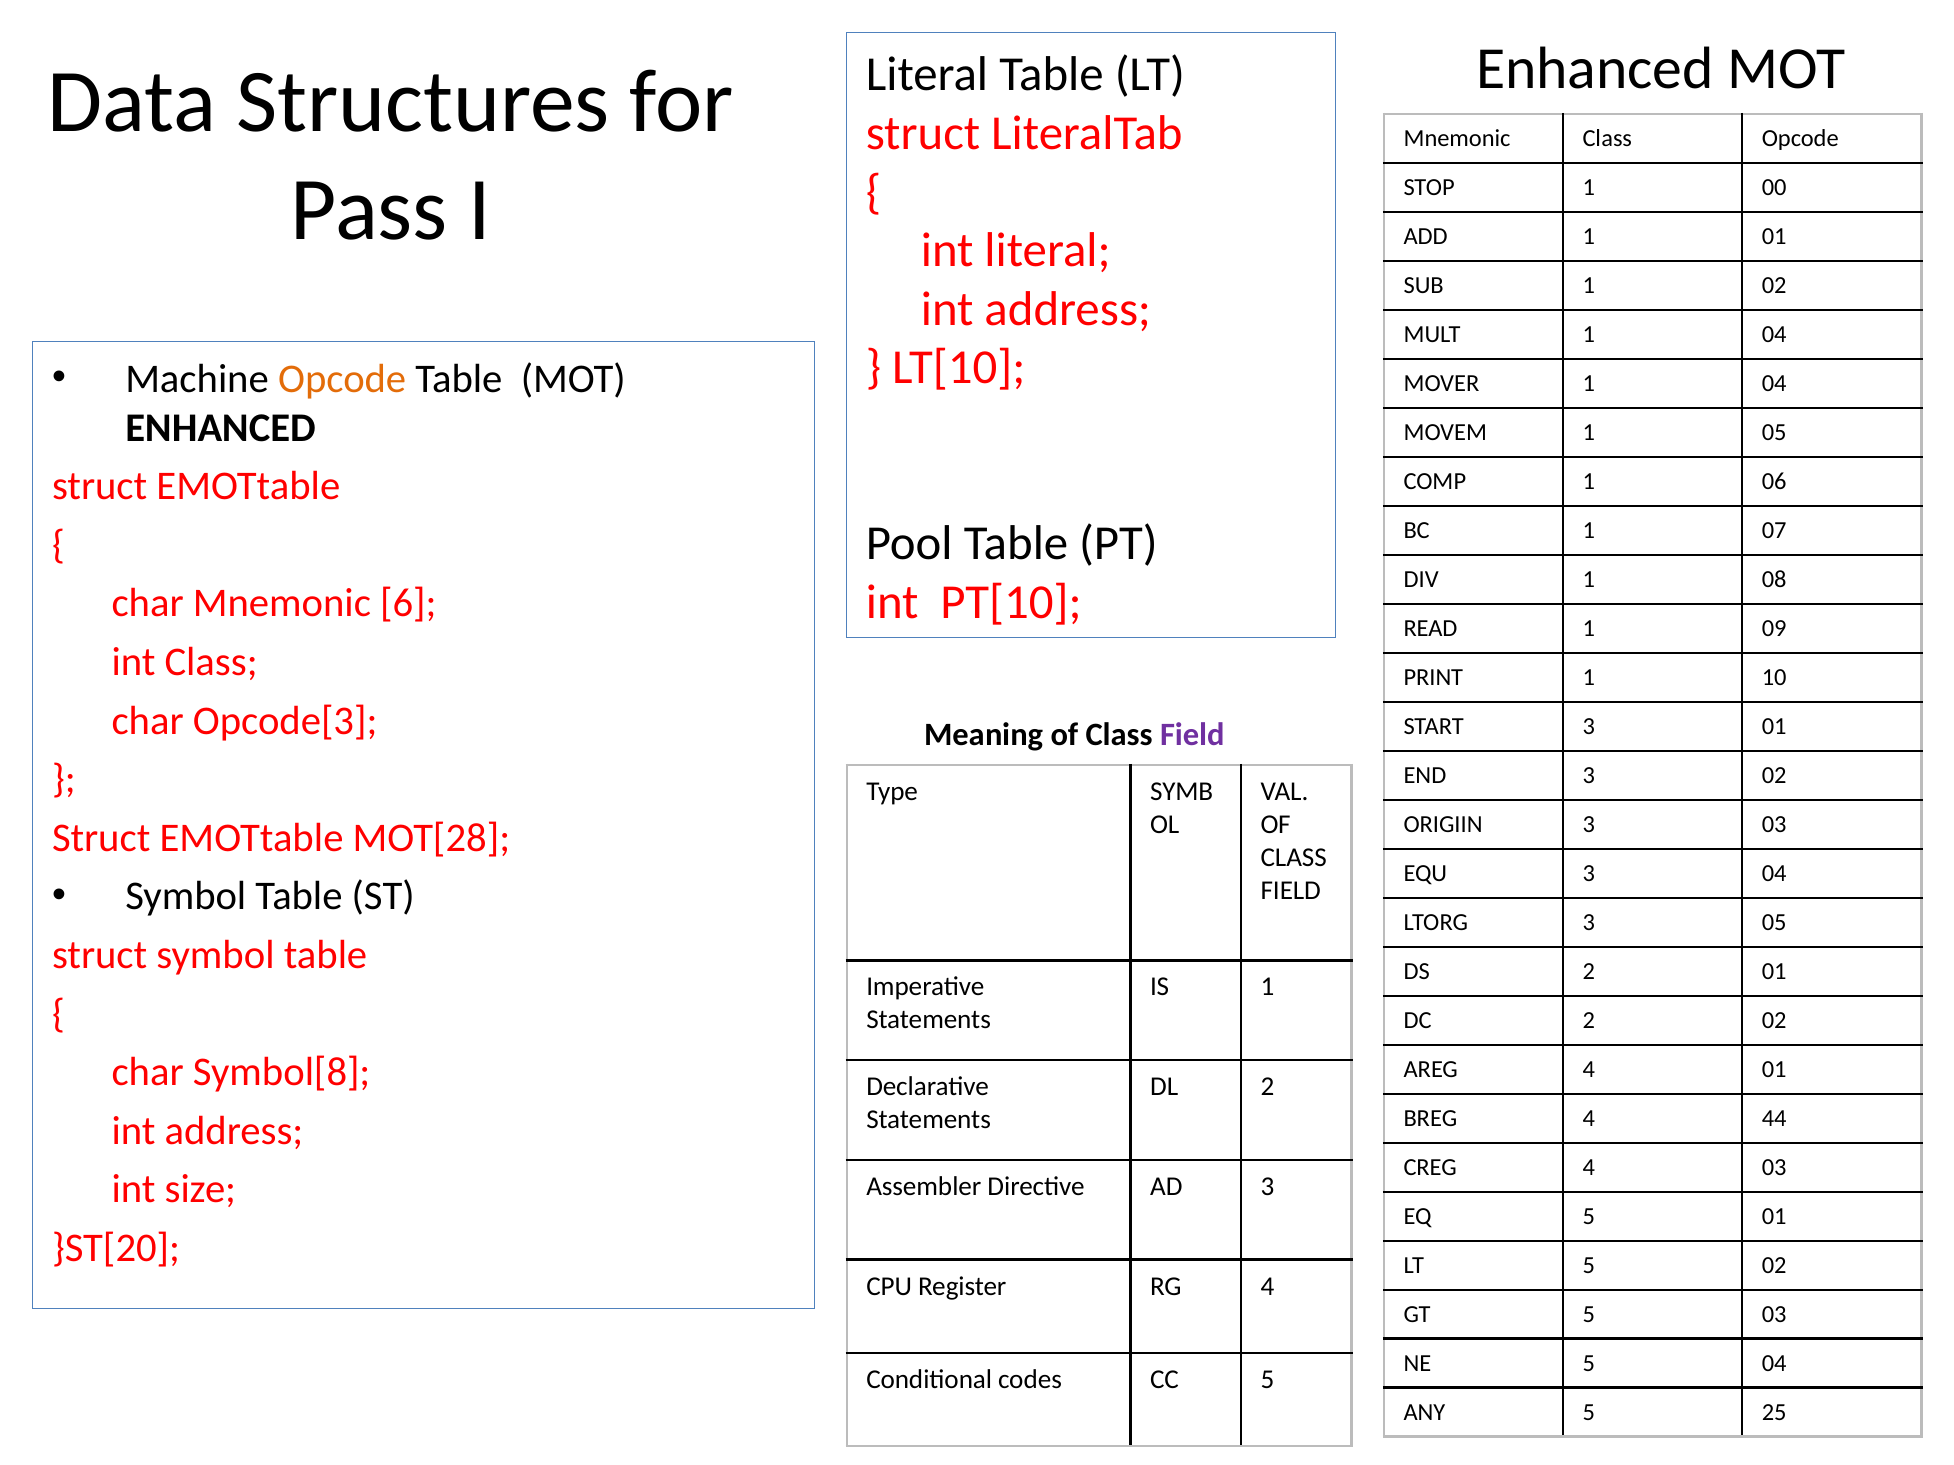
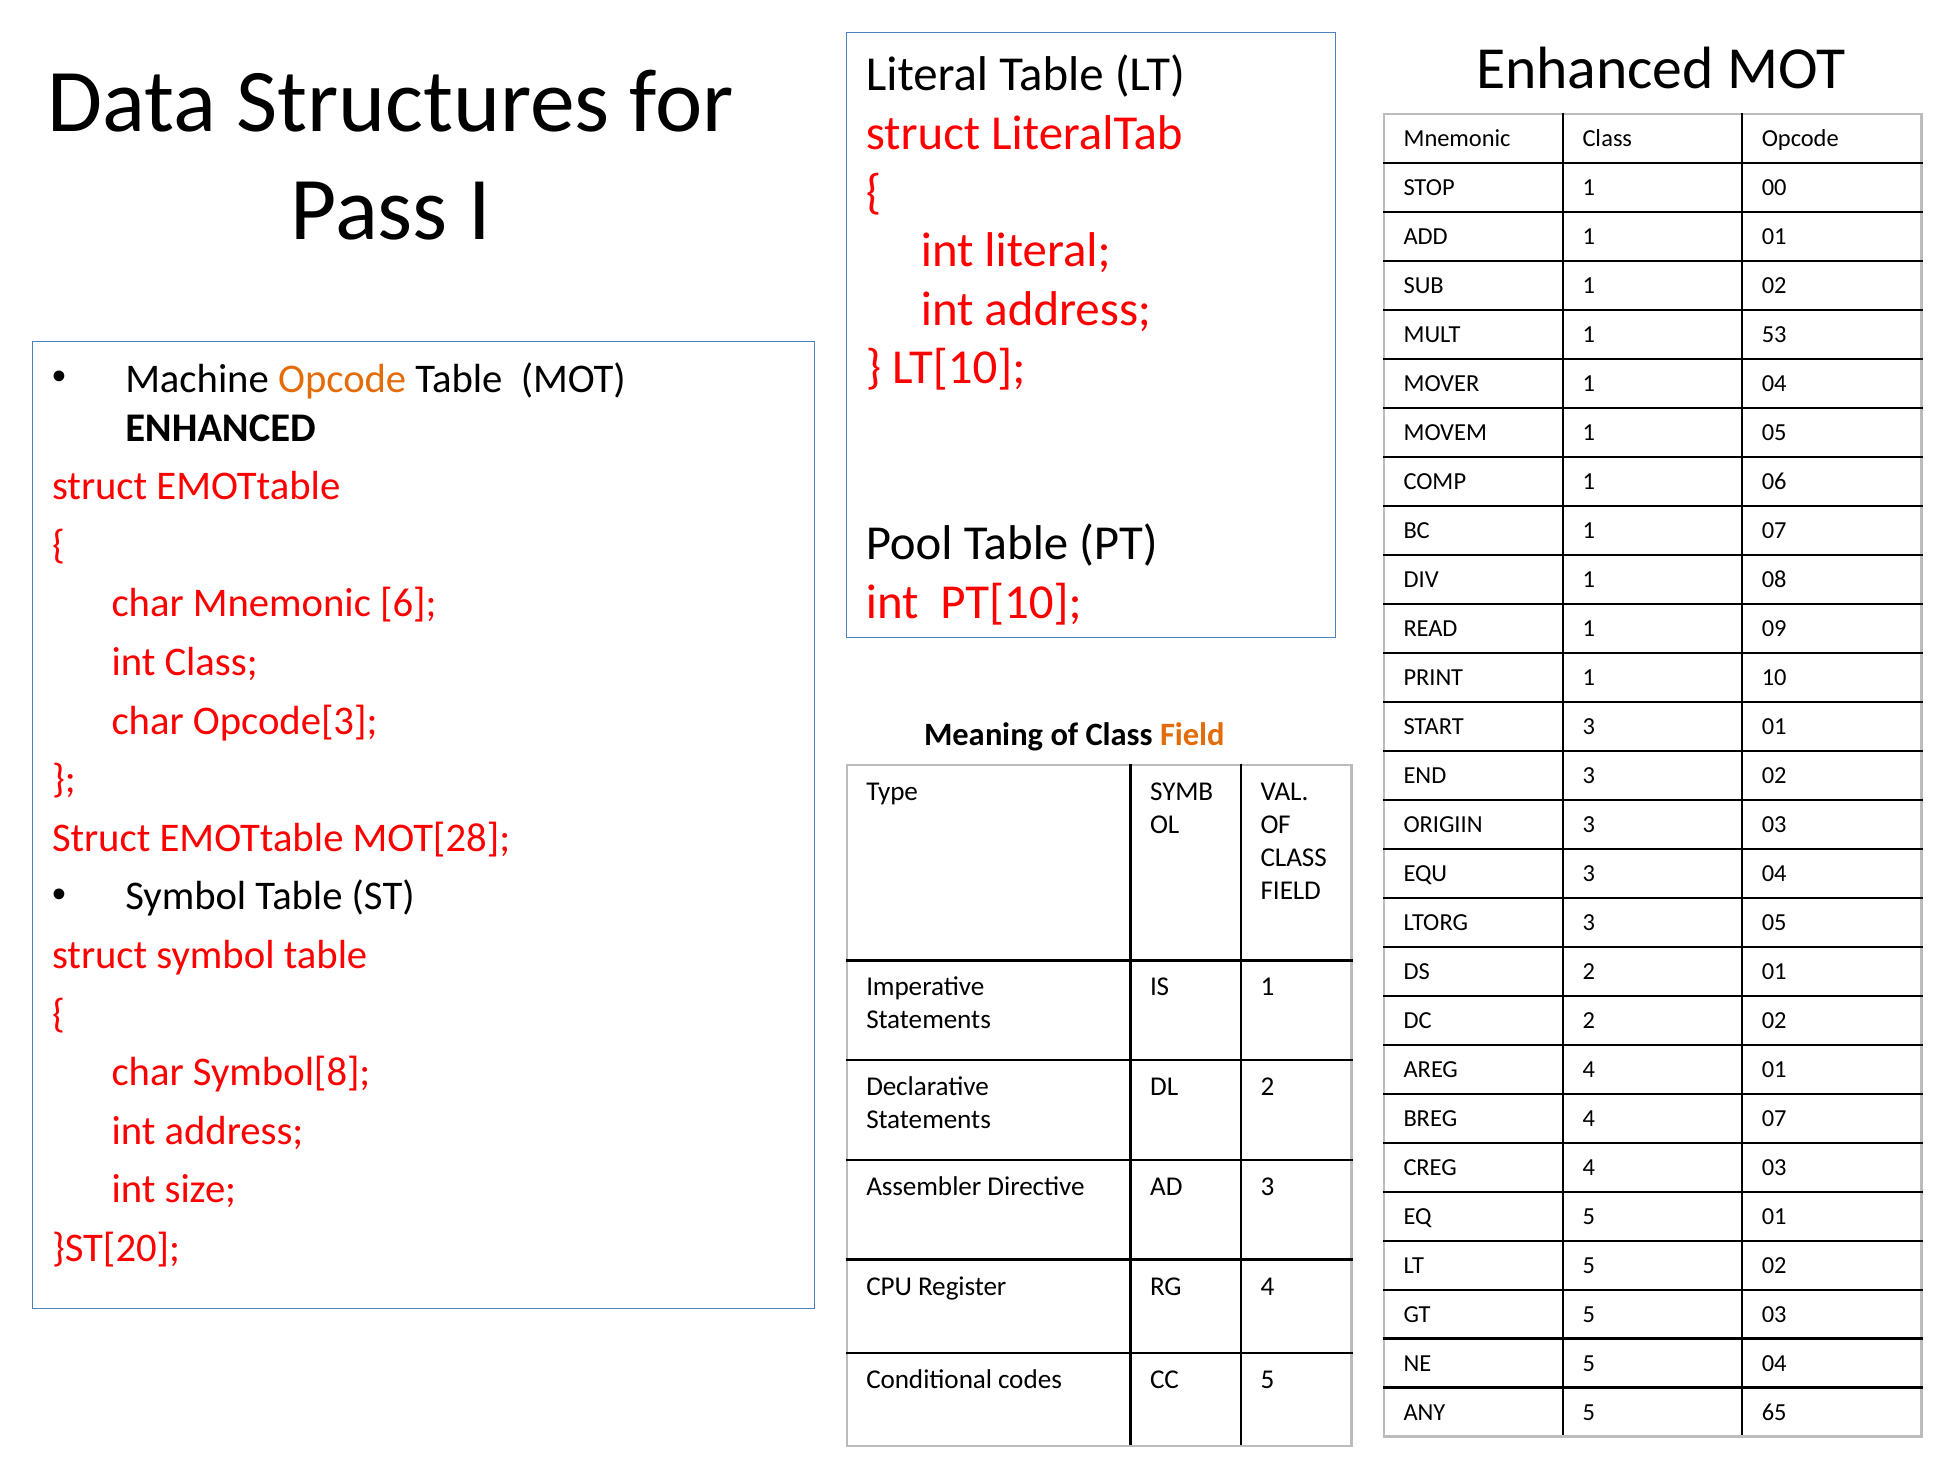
MULT 1 04: 04 -> 53 (1774, 335)
Field colour: purple -> orange (1192, 735)
4 44: 44 -> 07 (1774, 1119)
25: 25 -> 65 (1774, 1413)
